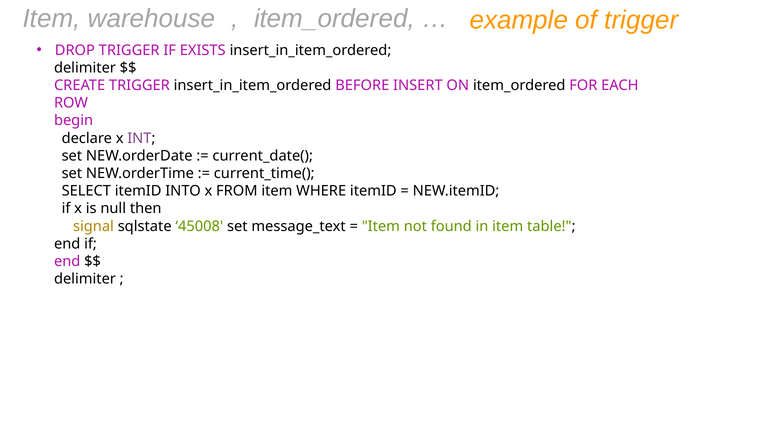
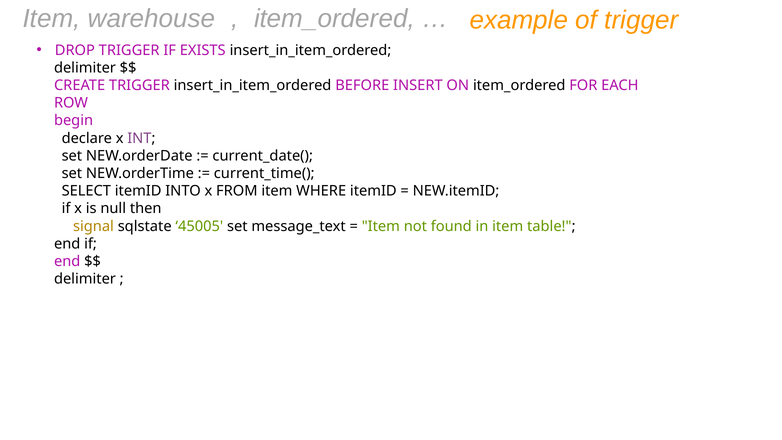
45008: 45008 -> 45005 (199, 226)
